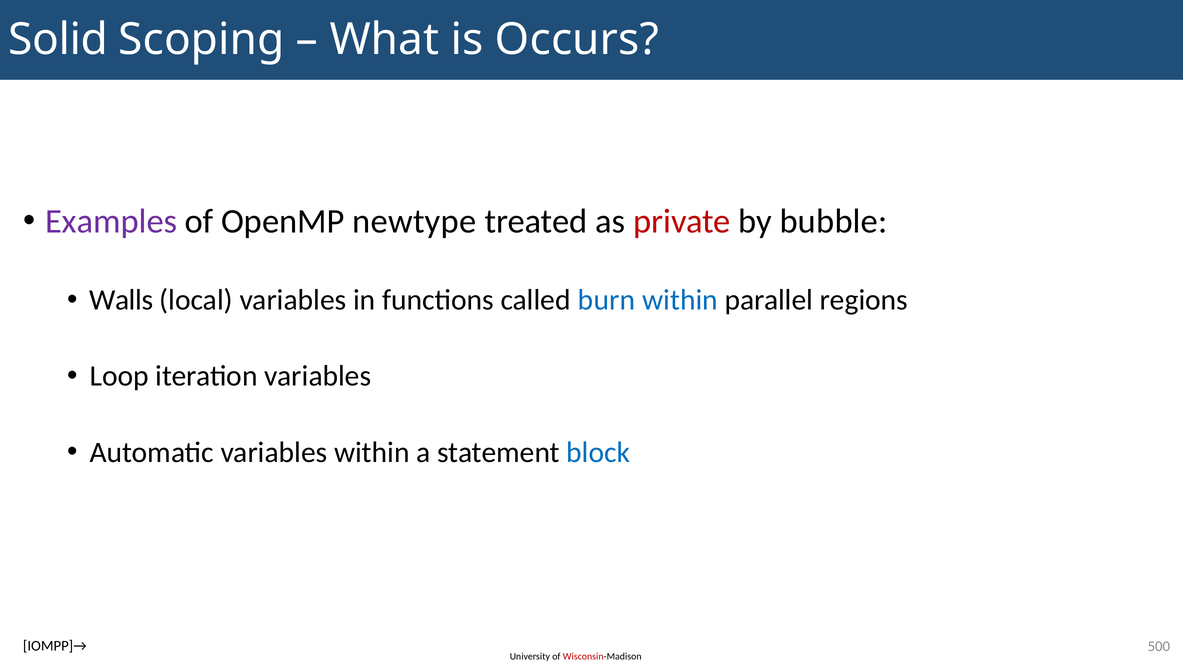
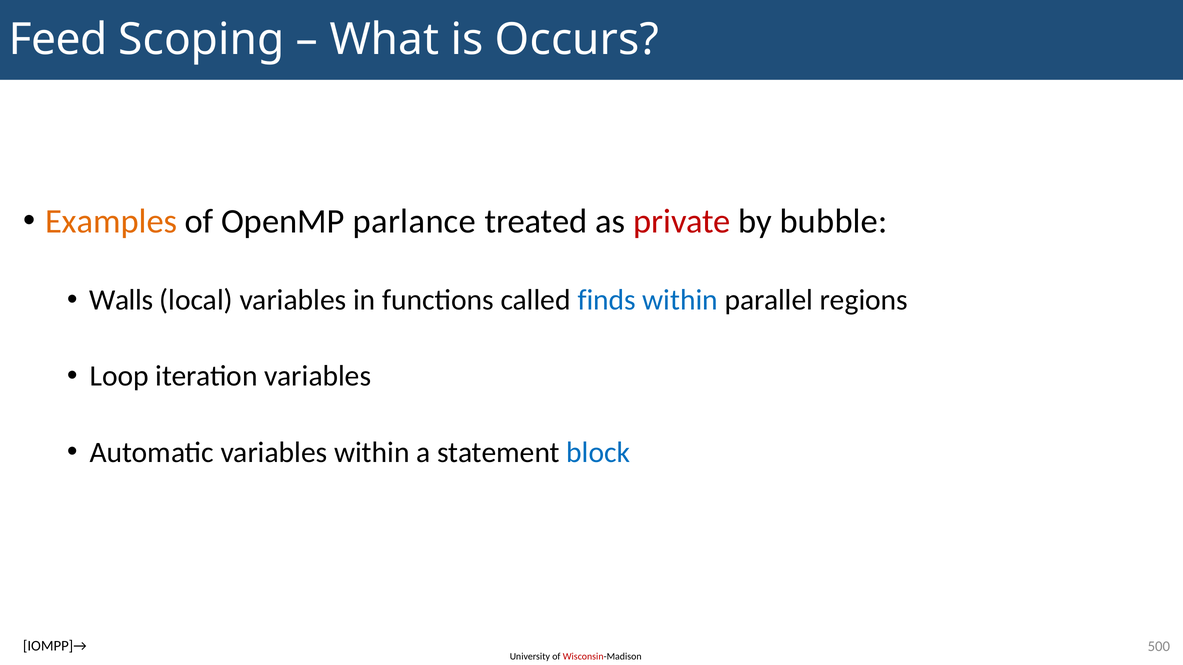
Solid: Solid -> Feed (58, 40)
Examples colour: purple -> orange (111, 221)
newtype: newtype -> parlance (414, 221)
burn: burn -> finds (607, 300)
